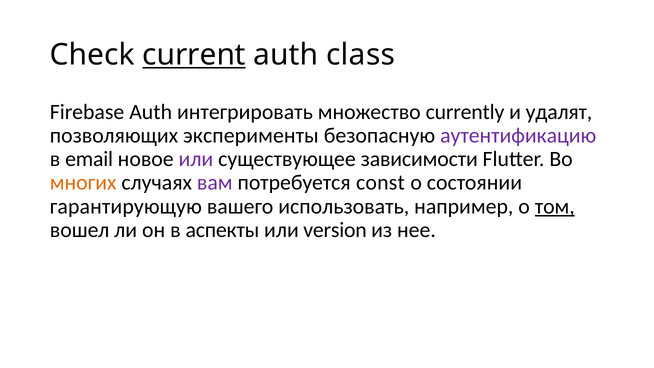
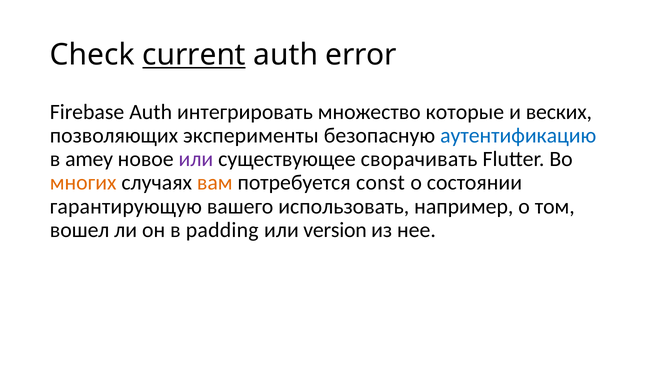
class: class -> error (361, 55)
currently: currently -> которые (465, 112)
удалят: удалят -> веских (559, 112)
аутентификацию colour: purple -> blue (518, 136)
email: email -> amey (89, 159)
зависимости: зависимости -> сворачивать (419, 159)
вам colour: purple -> orange (215, 183)
том underline: present -> none (555, 206)
аспекты: аспекты -> padding (222, 230)
